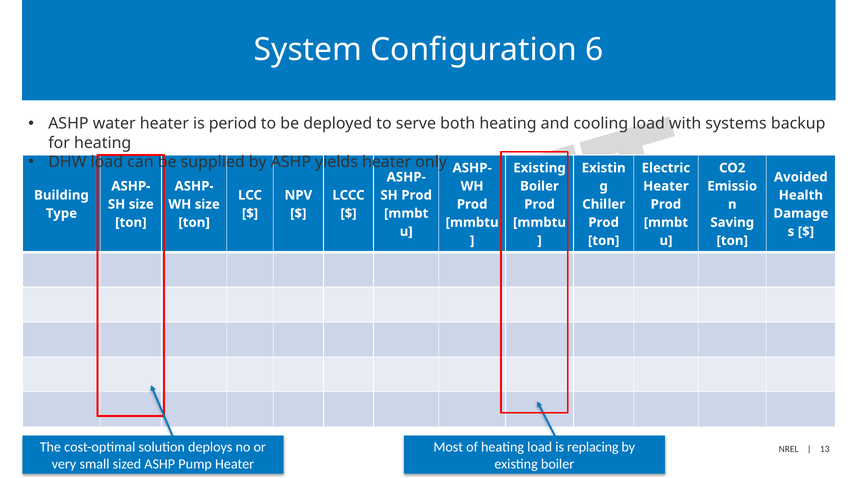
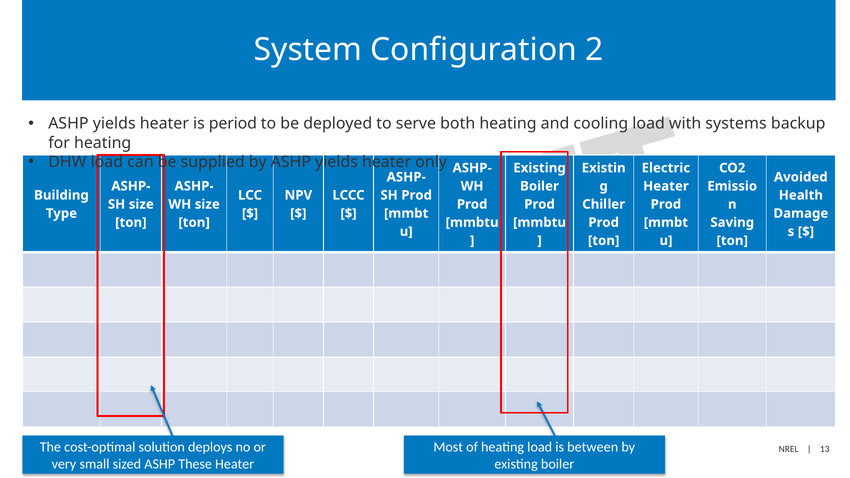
6: 6 -> 2 (594, 50)
water: water -> yields (114, 124)
replacing: replacing -> between (593, 447)
Pump: Pump -> These (195, 464)
